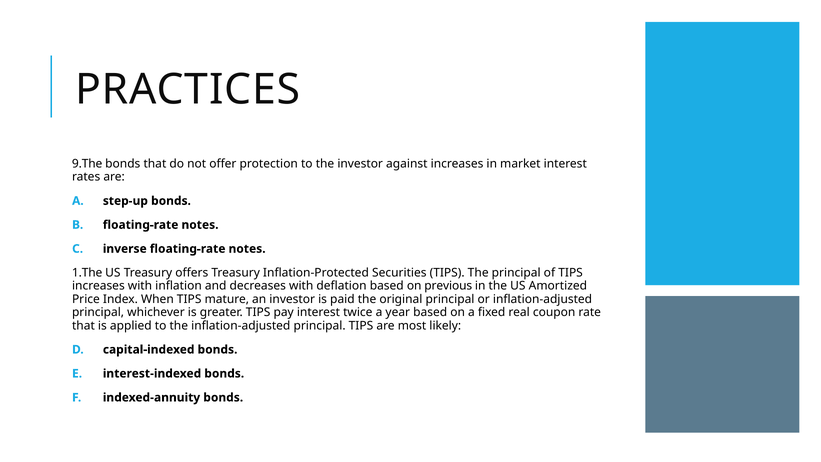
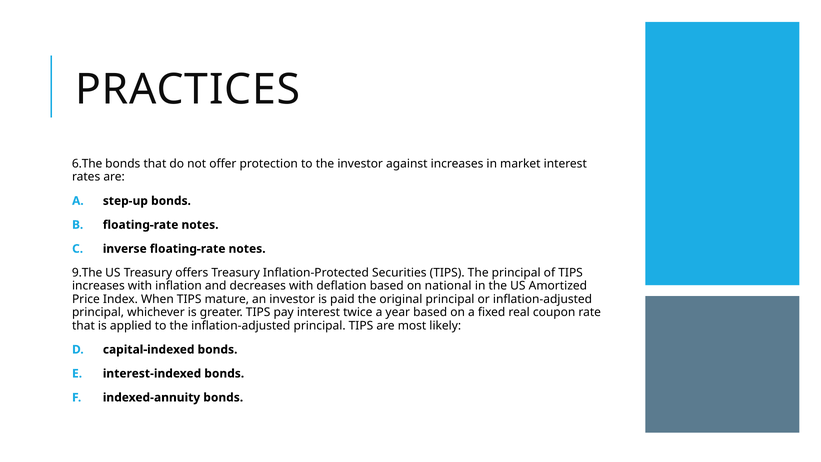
9.The: 9.The -> 6.The (87, 164)
1.The: 1.The -> 9.The (87, 273)
previous: previous -> national (448, 286)
